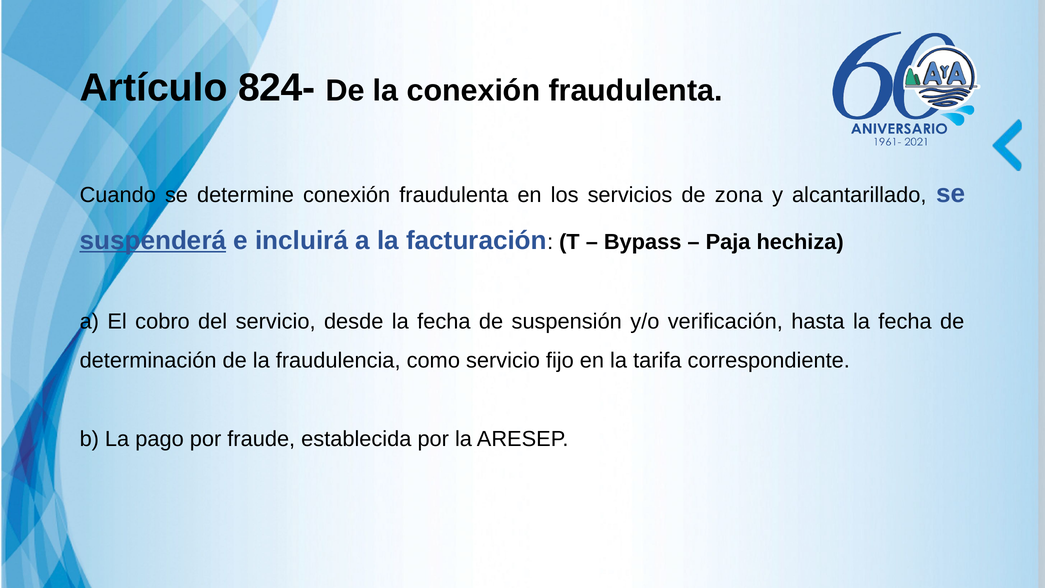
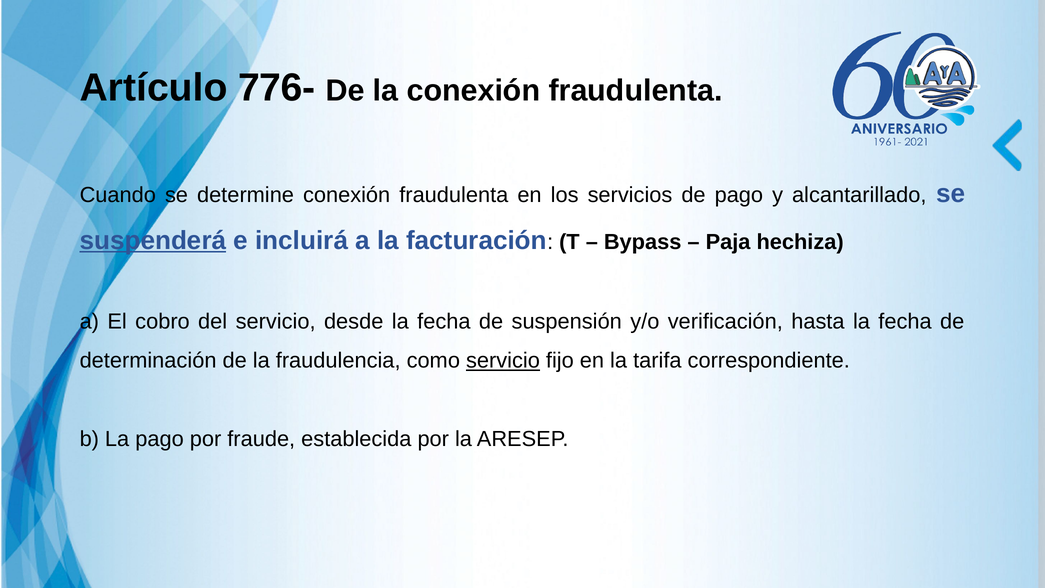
824-: 824- -> 776- (277, 88)
de zona: zona -> pago (739, 195)
servicio underline: none -> present (503, 361)
